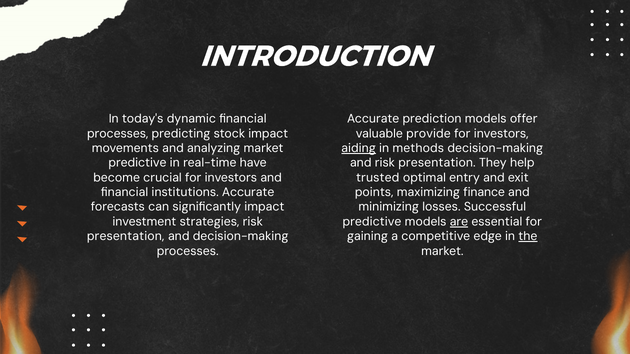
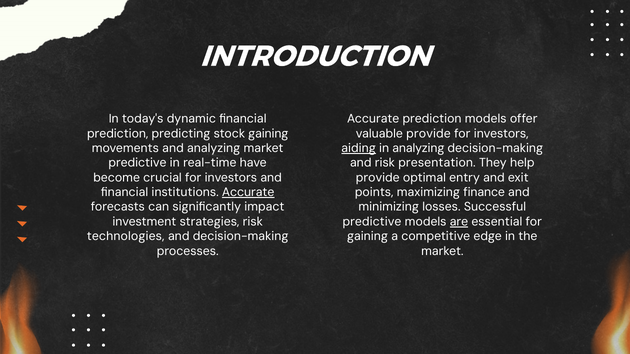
processes: processes -> prediction (118, 134)
stock impact: impact -> gaining (268, 134)
in methods: methods -> analyzing (418, 148)
trusted: trusted -> provide (378, 178)
Accurate underline: none -> present (248, 192)
presentation: presentation -> technologies (126, 237)
the underline: present -> none (528, 237)
